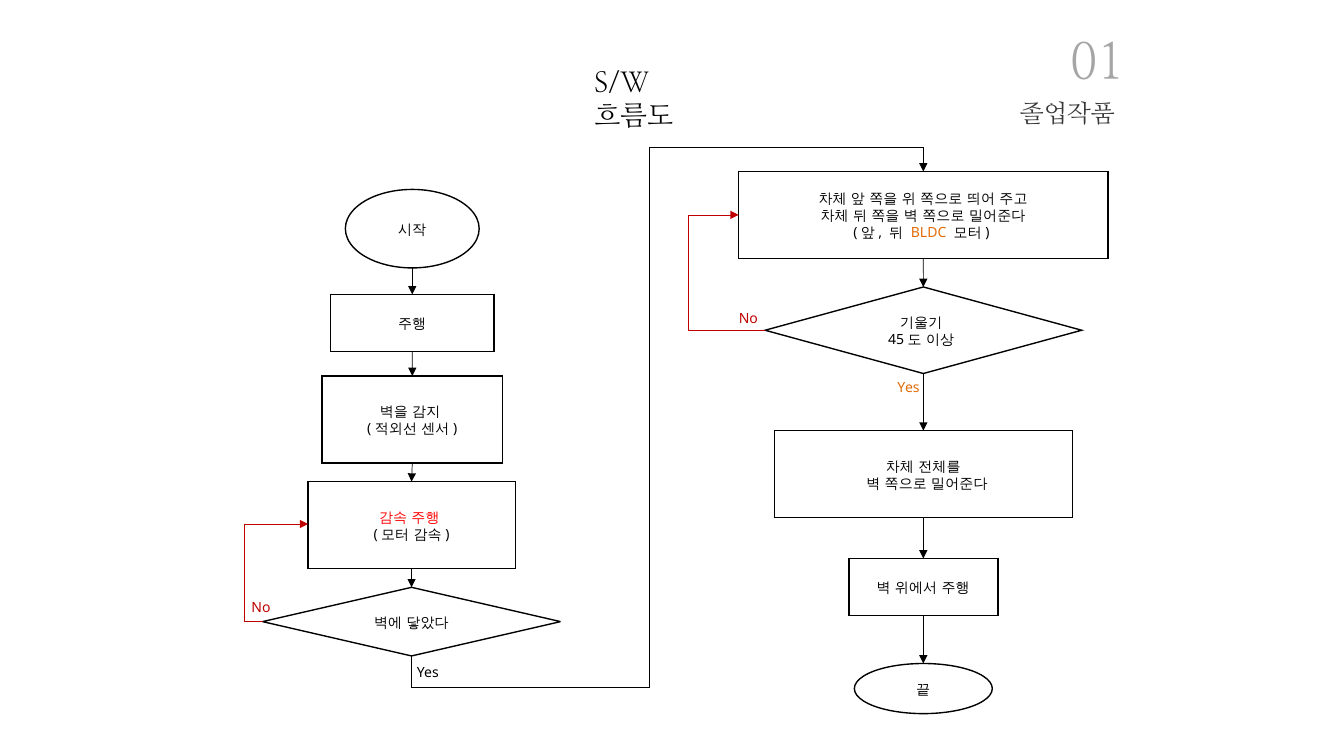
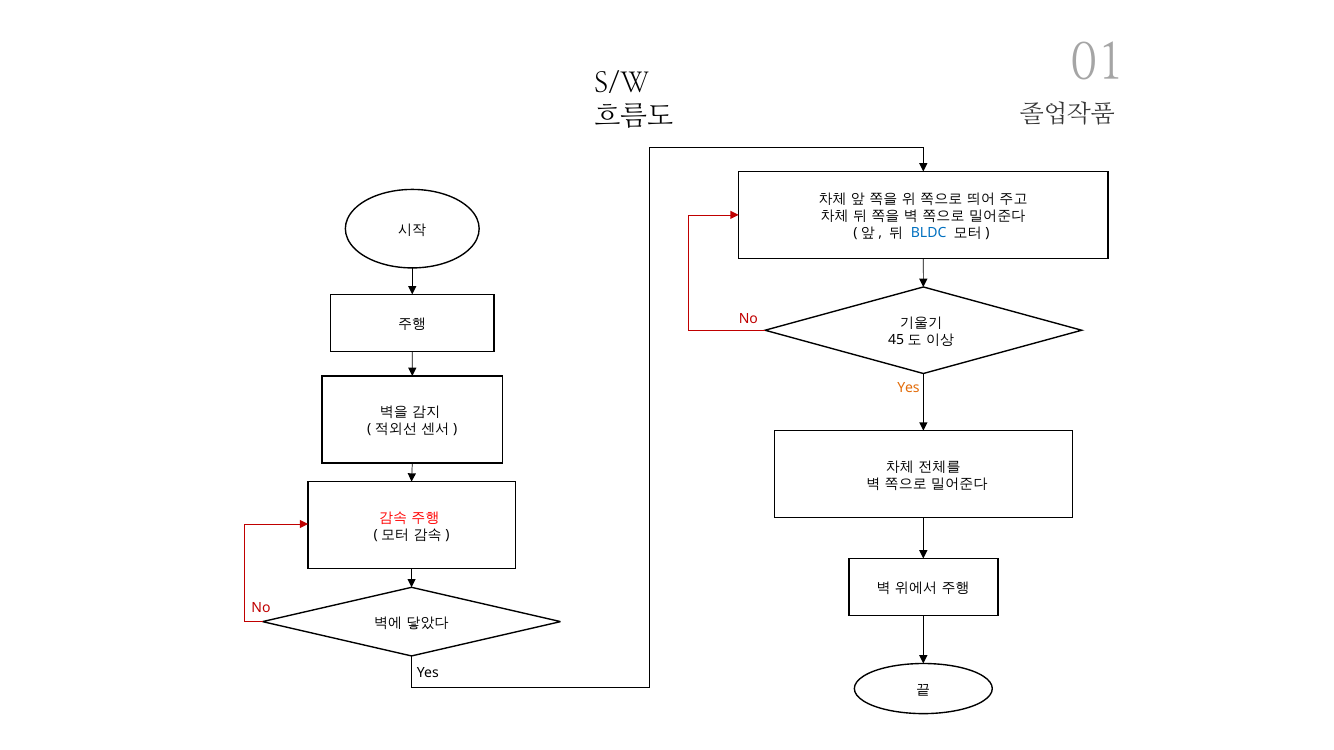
BLDC colour: orange -> blue (929, 233)
